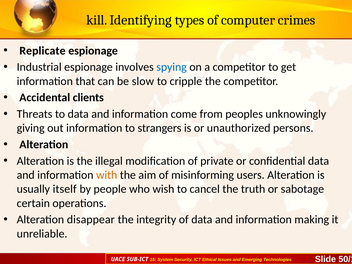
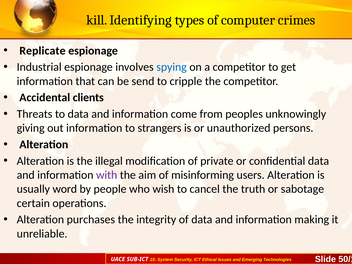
slow: slow -> send (143, 81)
with colour: orange -> purple (107, 175)
itself: itself -> word (65, 189)
disappear: disappear -> purchases (91, 220)
